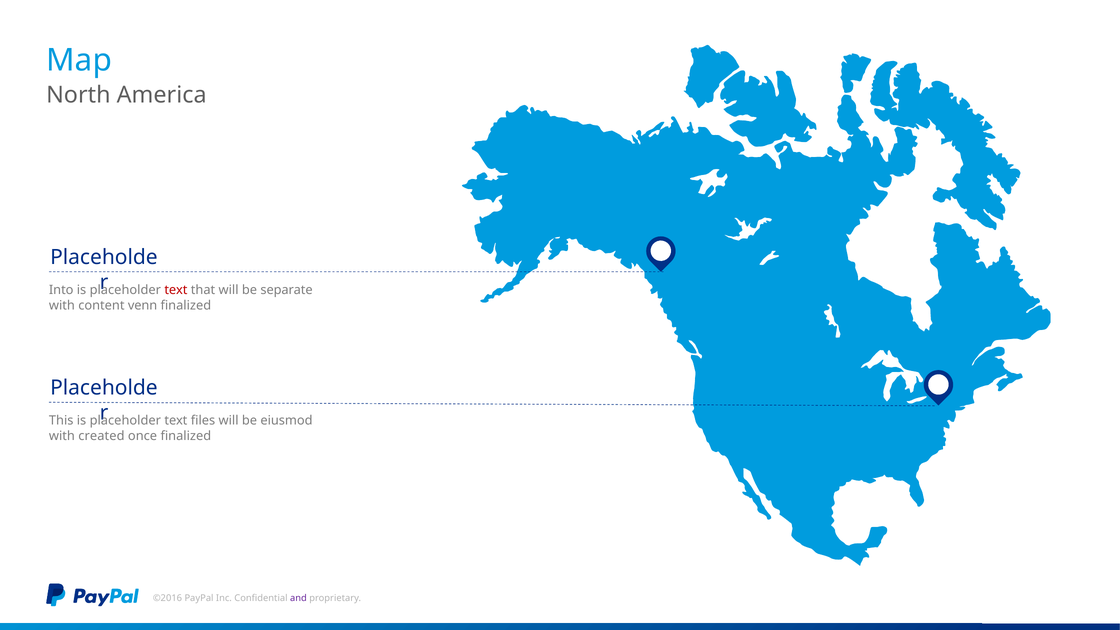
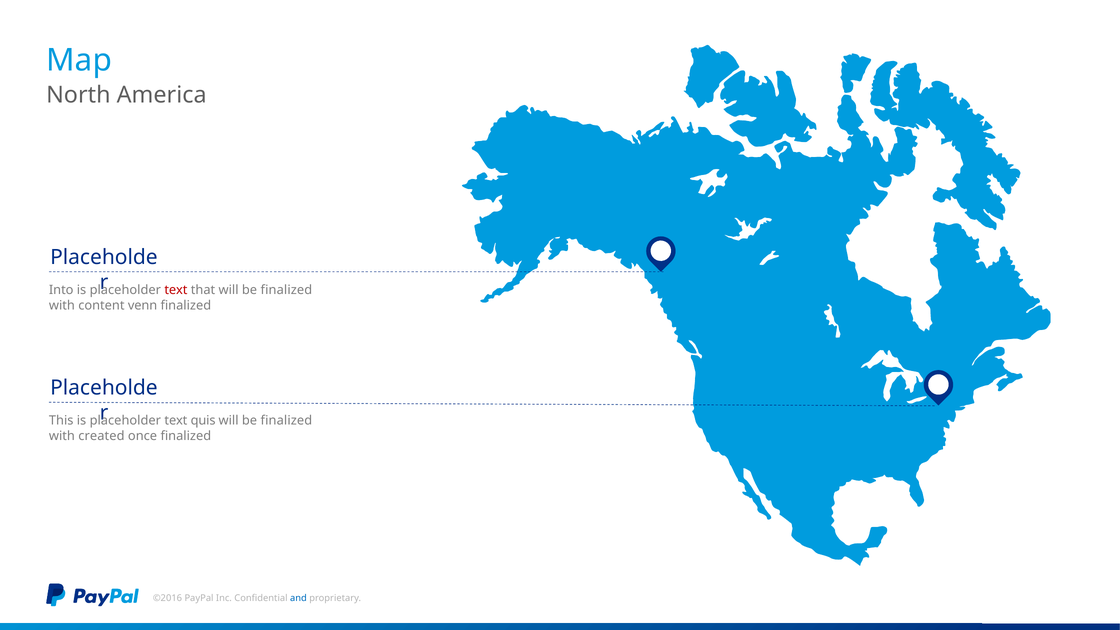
that will be separate: separate -> finalized (286, 290)
files: files -> quis (203, 421)
eiusmod: eiusmod -> finalized (286, 421)
and colour: purple -> blue (298, 598)
